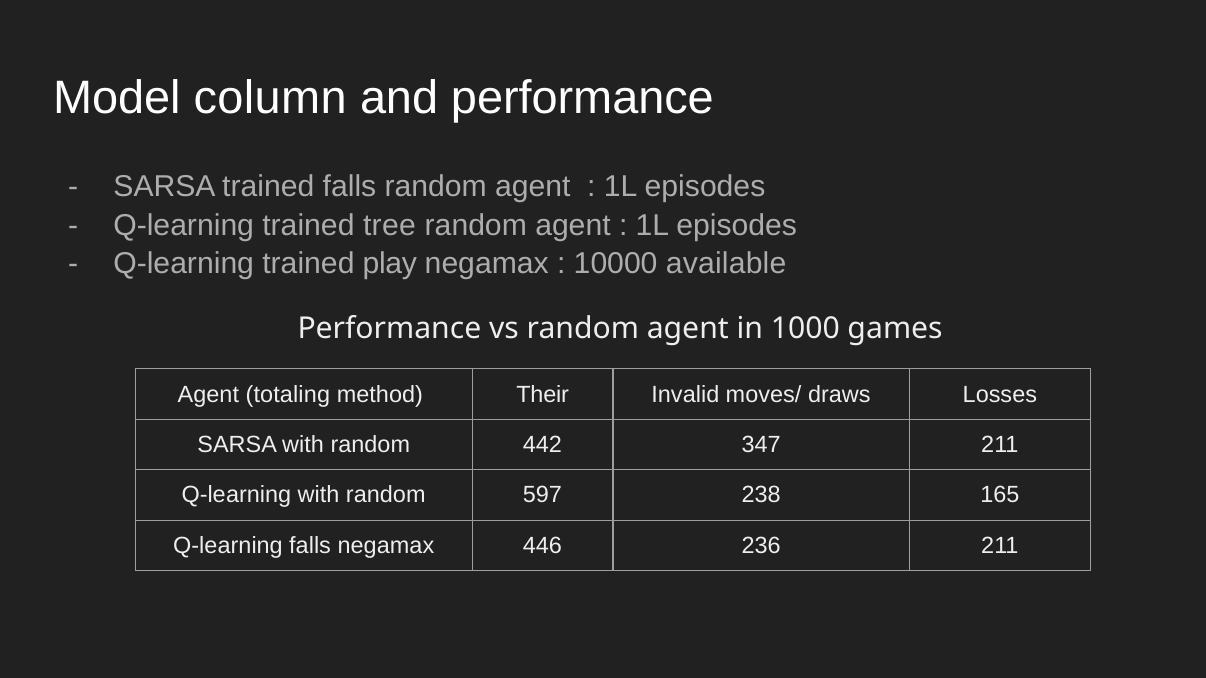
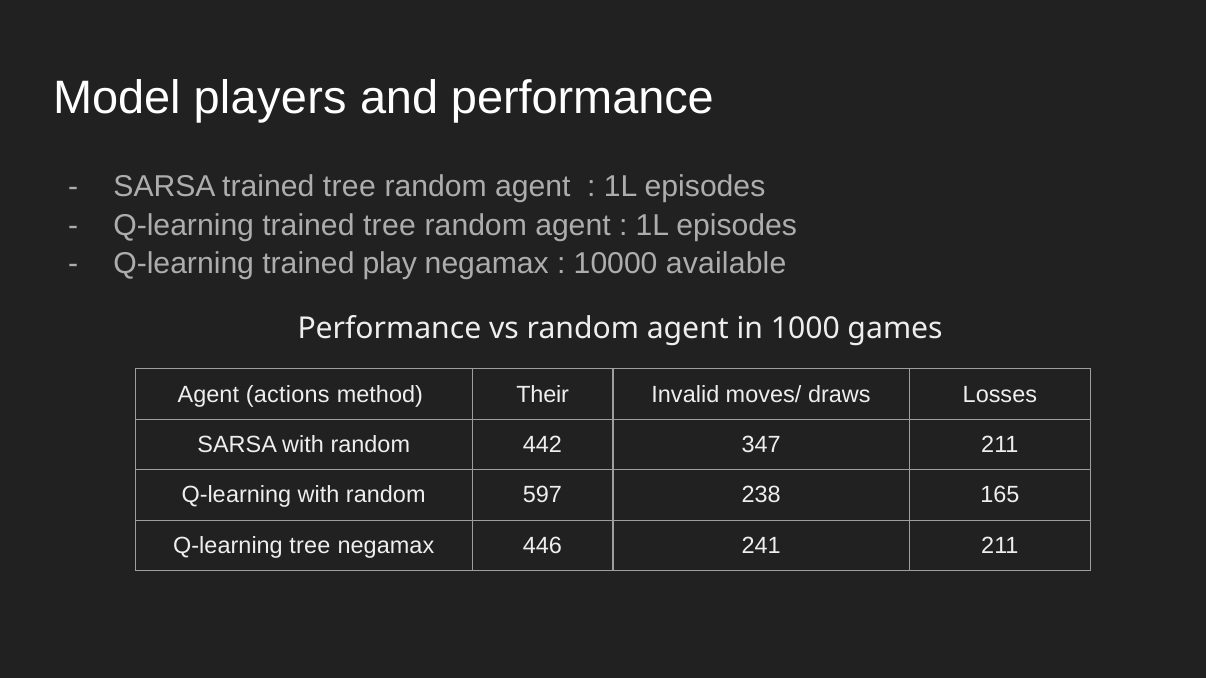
column: column -> players (270, 98)
SARSA trained falls: falls -> tree (349, 186)
totaling: totaling -> actions (288, 395)
Q-learning falls: falls -> tree (310, 546)
236: 236 -> 241 (761, 546)
